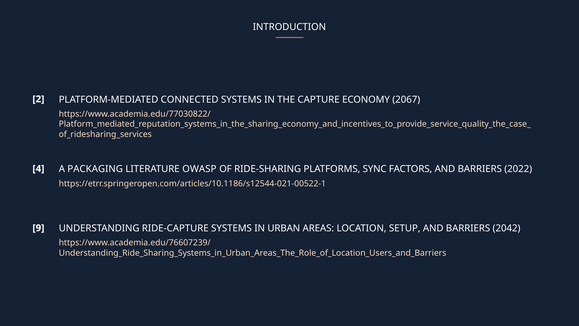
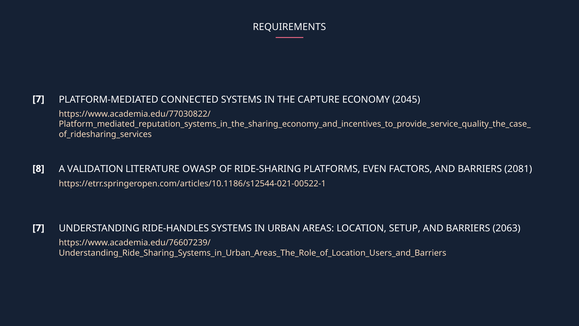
INTRODUCTION: INTRODUCTION -> REQUIREMENTS (289, 27)
2: 2 -> 7 (38, 99)
2067: 2067 -> 2045 (406, 99)
4: 4 -> 8 (38, 169)
PACKAGING: PACKAGING -> VALIDATION (95, 169)
SYNC: SYNC -> EVEN (375, 169)
2022: 2022 -> 2081 (518, 169)
9: 9 -> 7 (38, 228)
RIDE-CAPTURE: RIDE-CAPTURE -> RIDE-HANDLES (175, 228)
2042: 2042 -> 2063 (507, 228)
